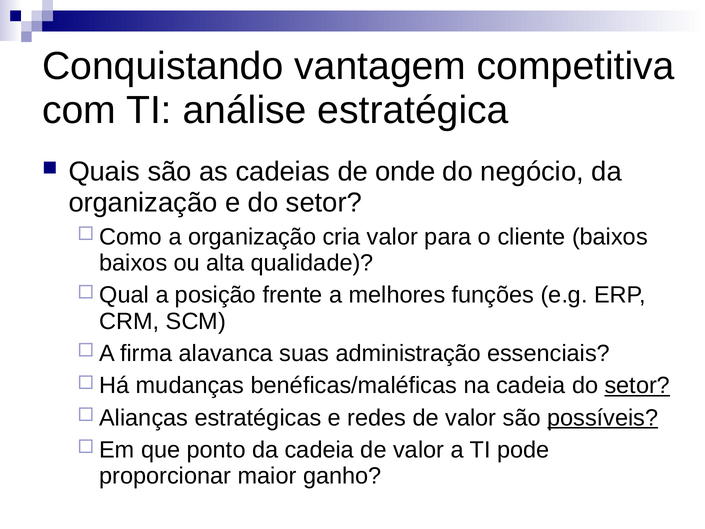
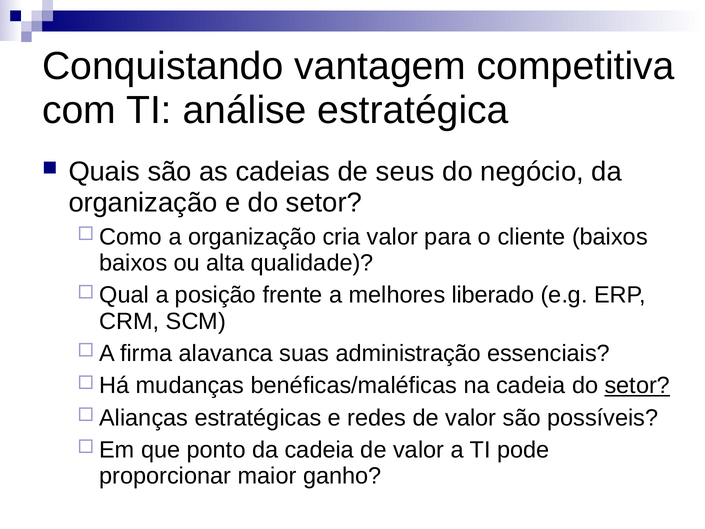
onde: onde -> seus (405, 172)
funções: funções -> liberado (493, 295)
possíveis underline: present -> none (603, 418)
